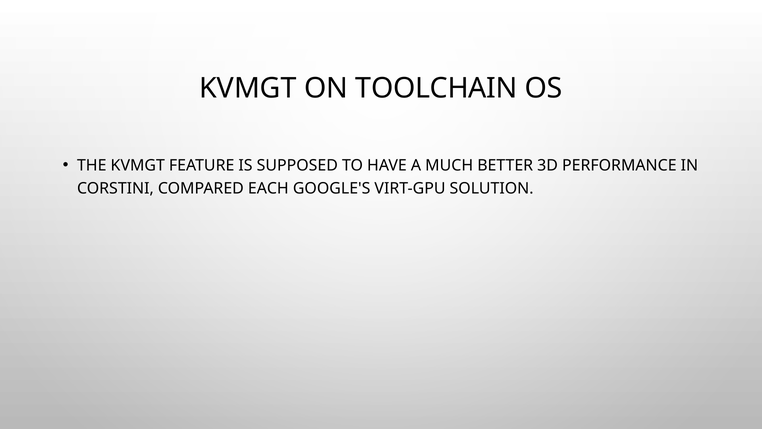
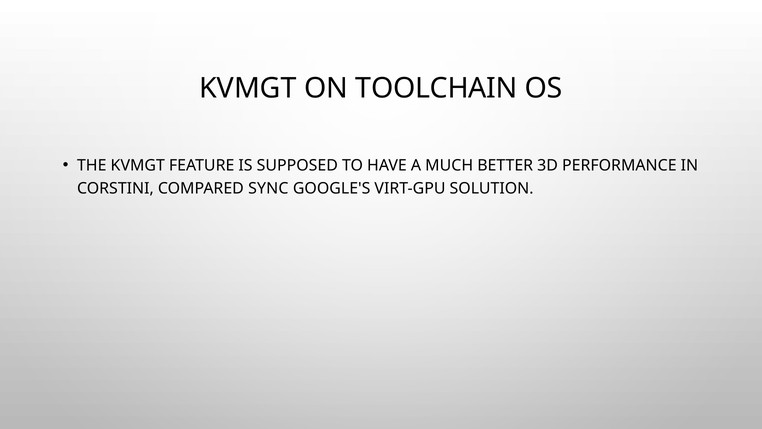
EACH: EACH -> SYNC (268, 188)
